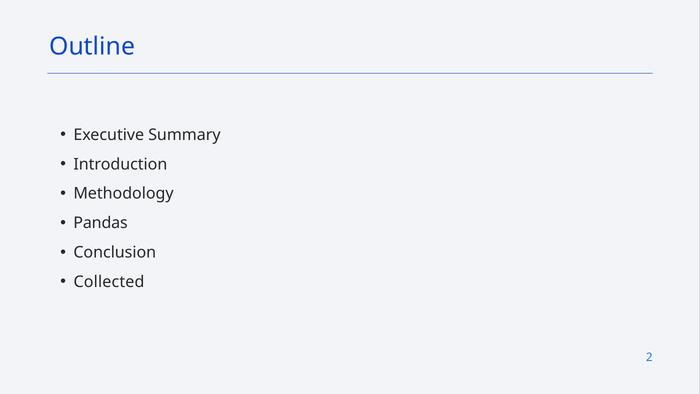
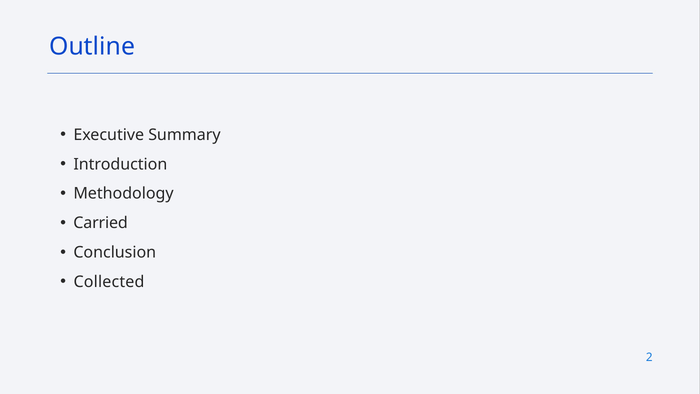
Pandas: Pandas -> Carried (101, 223)
